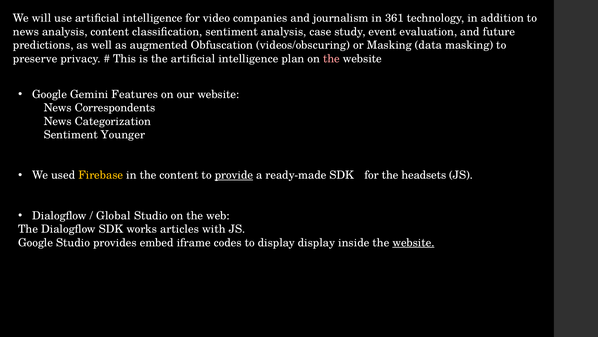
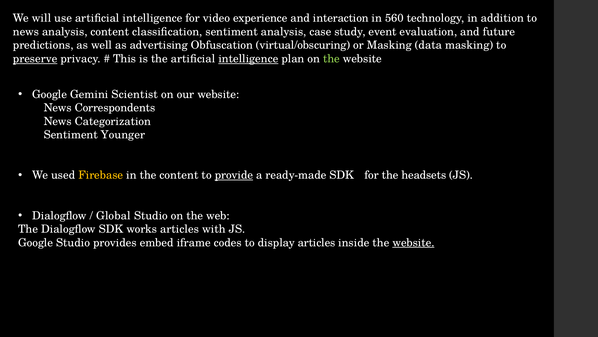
companies: companies -> experience (260, 18)
journalism: journalism -> interaction (341, 18)
361: 361 -> 560 (394, 18)
augmented: augmented -> advertising (159, 45)
videos/obscuring: videos/obscuring -> virtual/obscuring (303, 45)
preserve underline: none -> present (35, 59)
intelligence underline: none -> present (248, 59)
the colour: pink -> light green (331, 59)
Features: Features -> Scientist (135, 94)
display display: display -> articles (317, 242)
